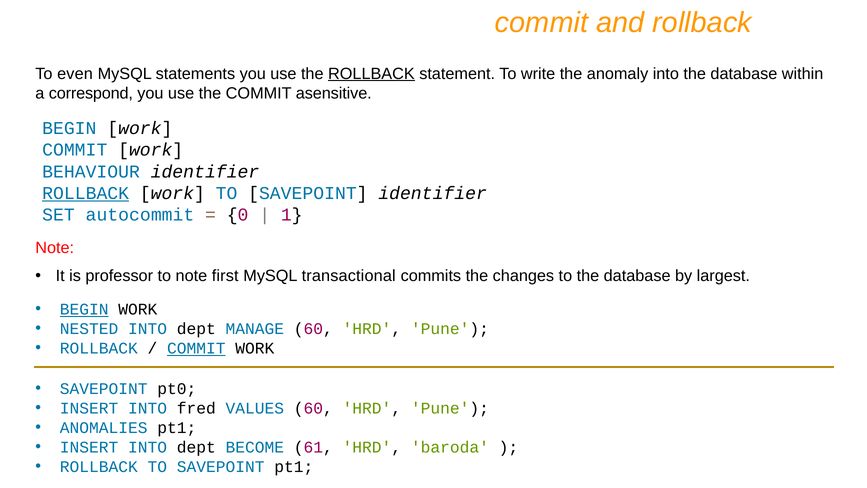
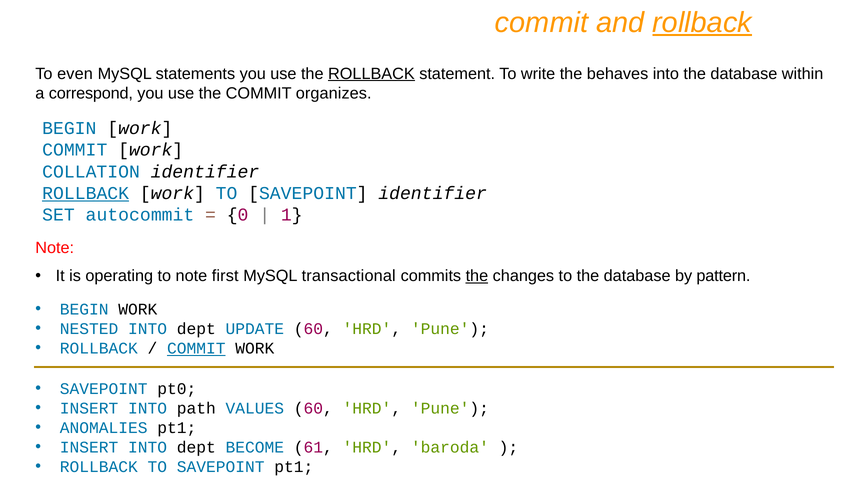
rollback underline: none -> present (702, 23)
anomaly: anomaly -> behaves (618, 74)
asensitive: asensitive -> organizes (334, 93)
BEHAVIOUR: BEHAVIOUR -> COLLATION (91, 171)
professor: professor -> operating (119, 276)
the underline: none -> present (477, 276)
largest: largest -> pattern (723, 276)
BEGIN underline: present -> none (84, 309)
MANAGE: MANAGE -> UPDATE (255, 329)
fred: fred -> path (196, 408)
